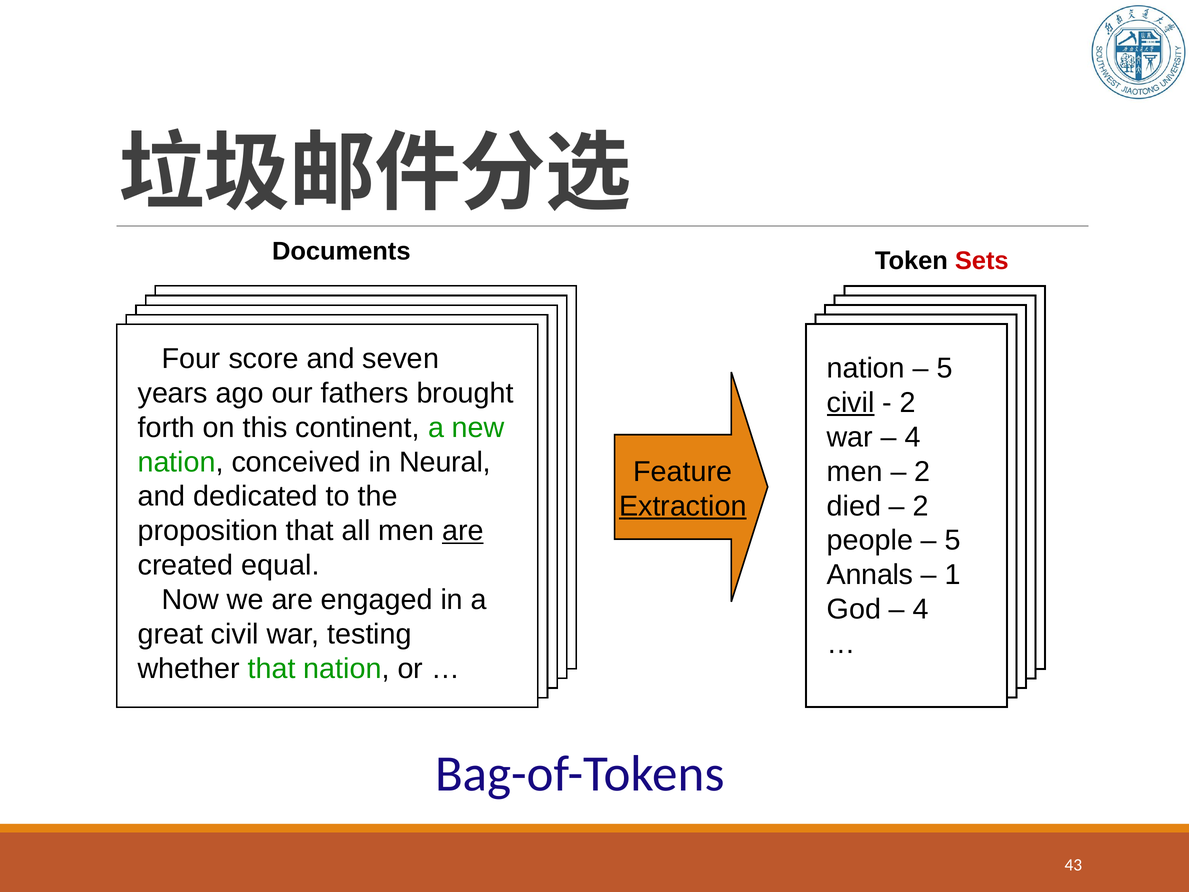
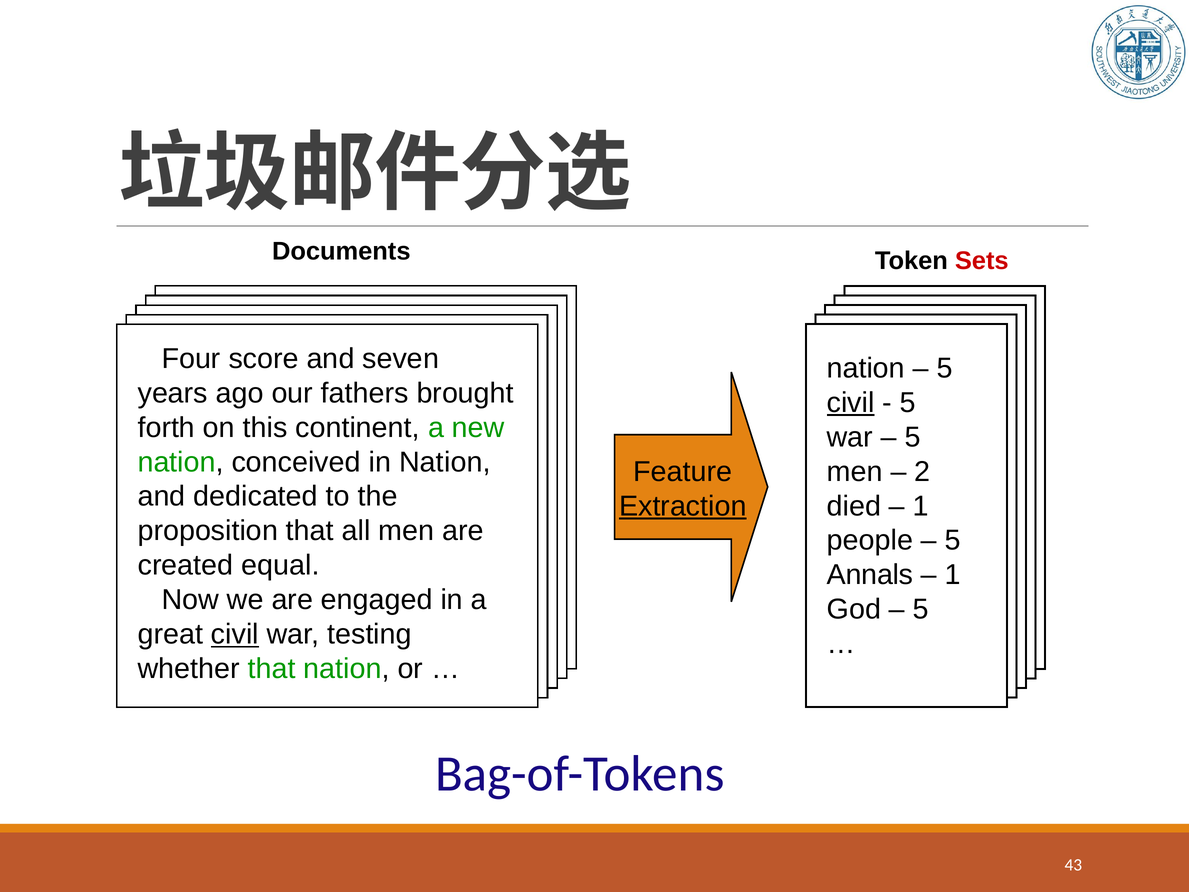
2: 2 -> 5 (908, 403)
4: 4 -> 5 (913, 437)
in Neural: Neural -> Nation (445, 462)
2: 2 -> 1 (921, 506)
are underline: present -> none (463, 531)
4: 4 -> 5 (921, 609)
civil underline: none -> present (235, 634)
